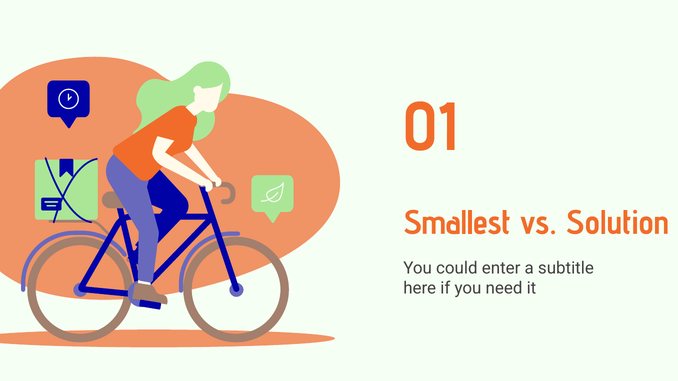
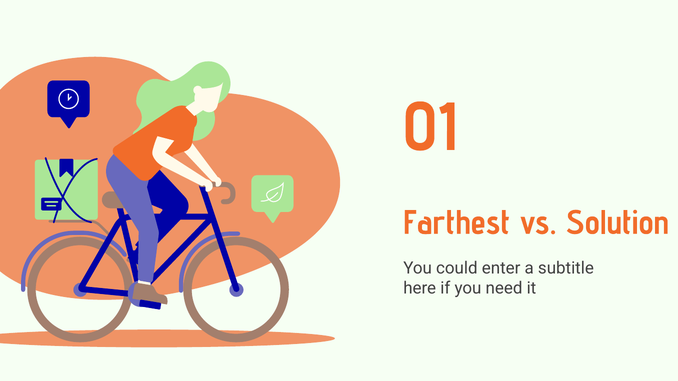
Smallest: Smallest -> Farthest (457, 223)
